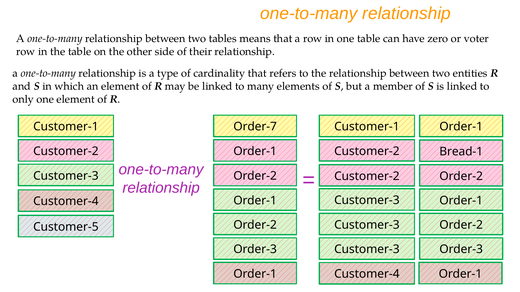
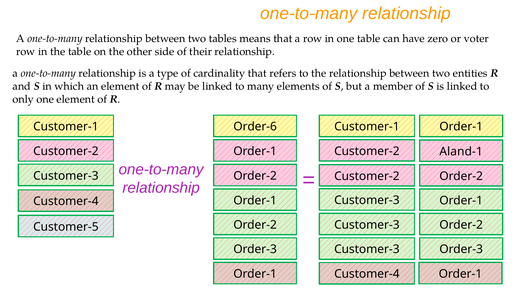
Order-7: Order-7 -> Order-6 (255, 127)
Bread-1: Bread-1 -> Aland-1 (461, 152)
